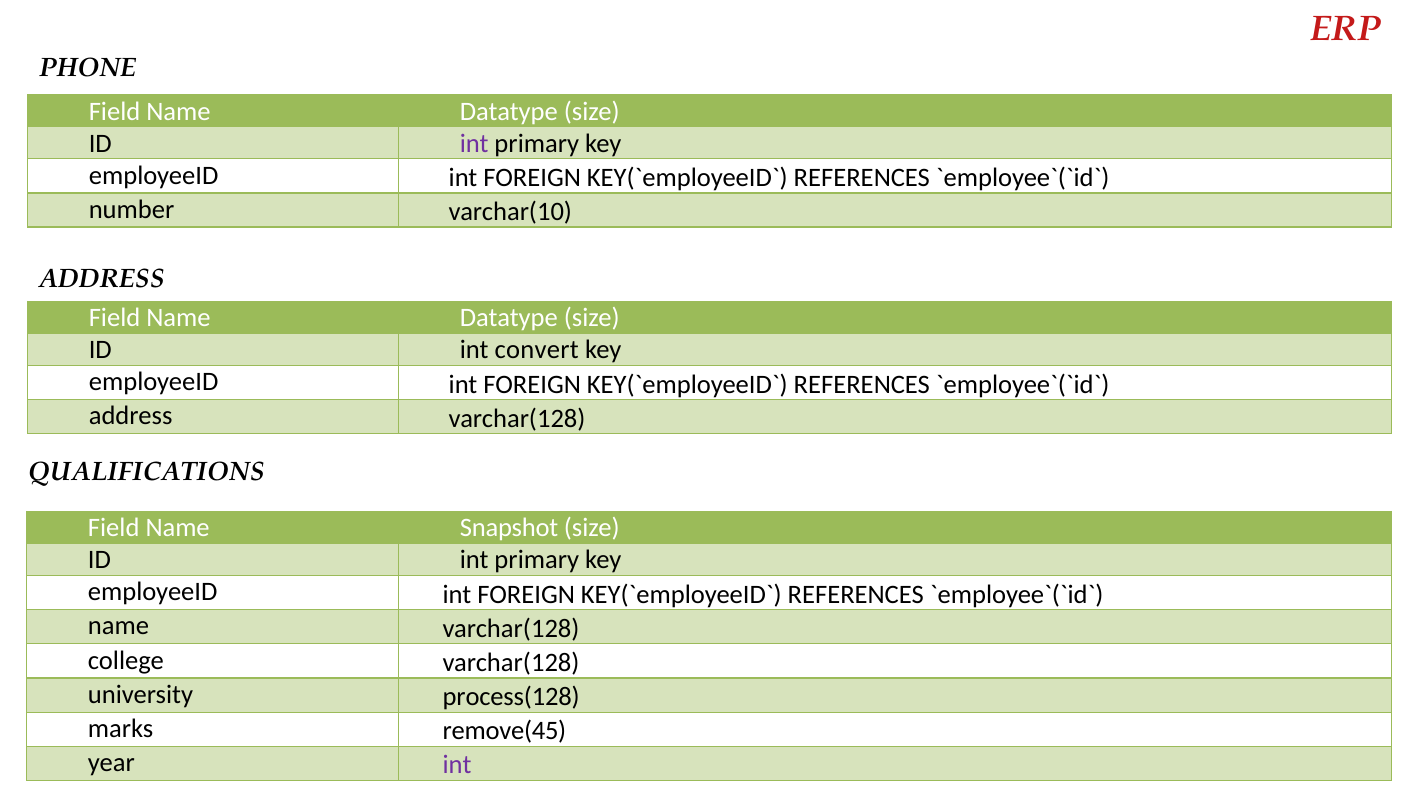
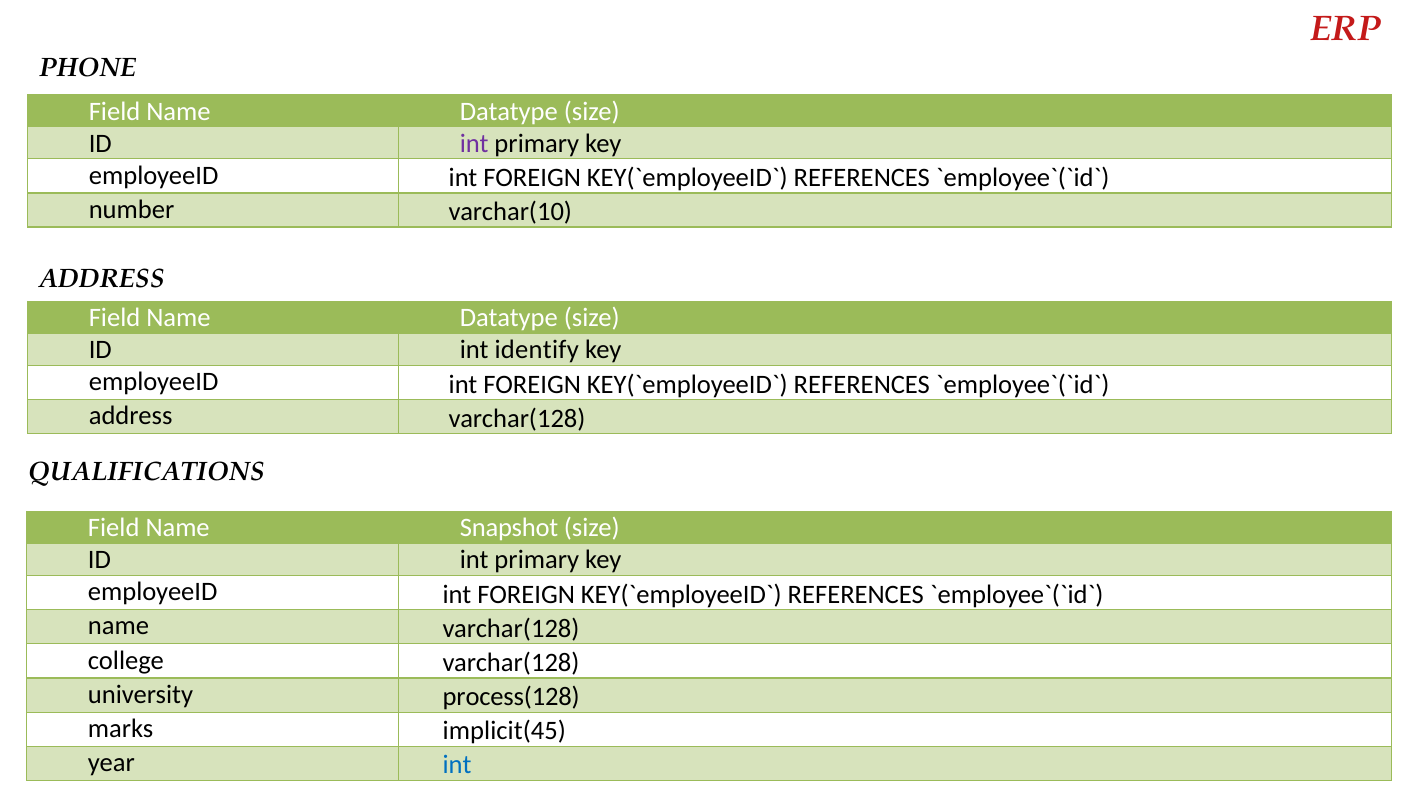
convert: convert -> identify (537, 350)
remove(45: remove(45 -> implicit(45 (504, 731)
int colour: purple -> blue (457, 765)
